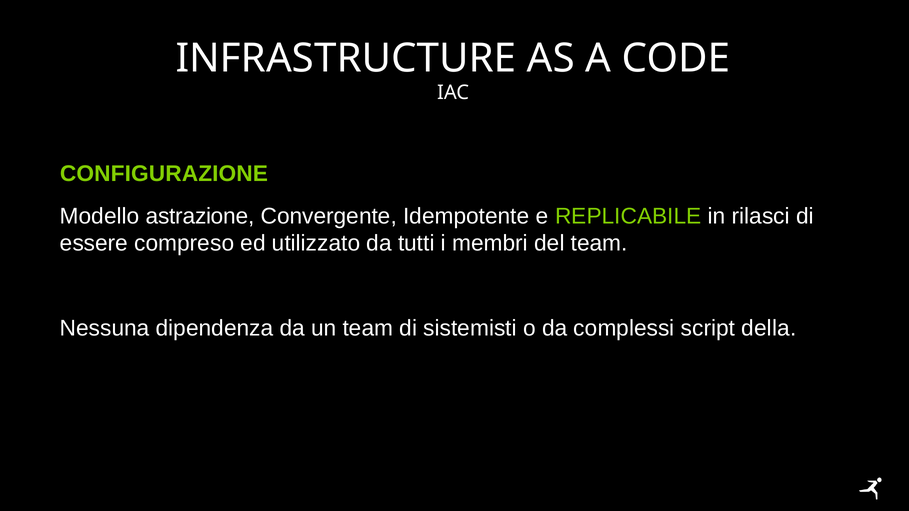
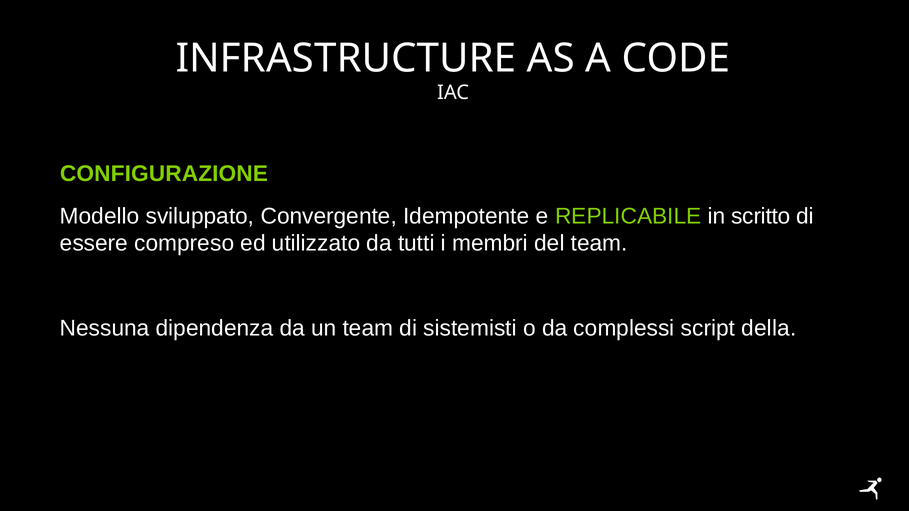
astrazione: astrazione -> sviluppato (200, 216)
rilasci: rilasci -> scritto (761, 216)
